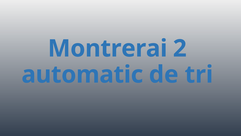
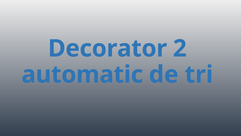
Montrerai: Montrerai -> Decorator (108, 48)
